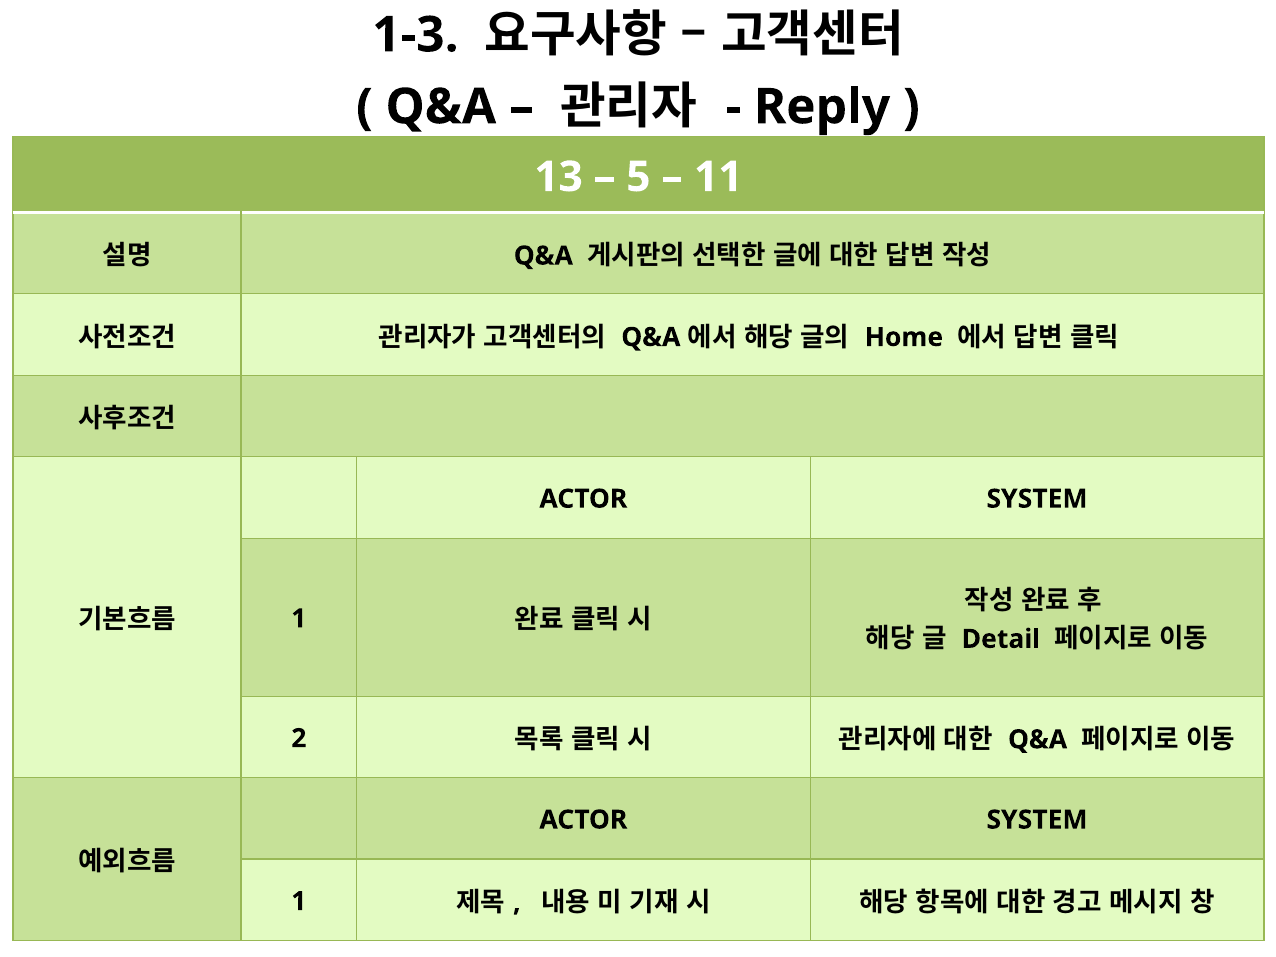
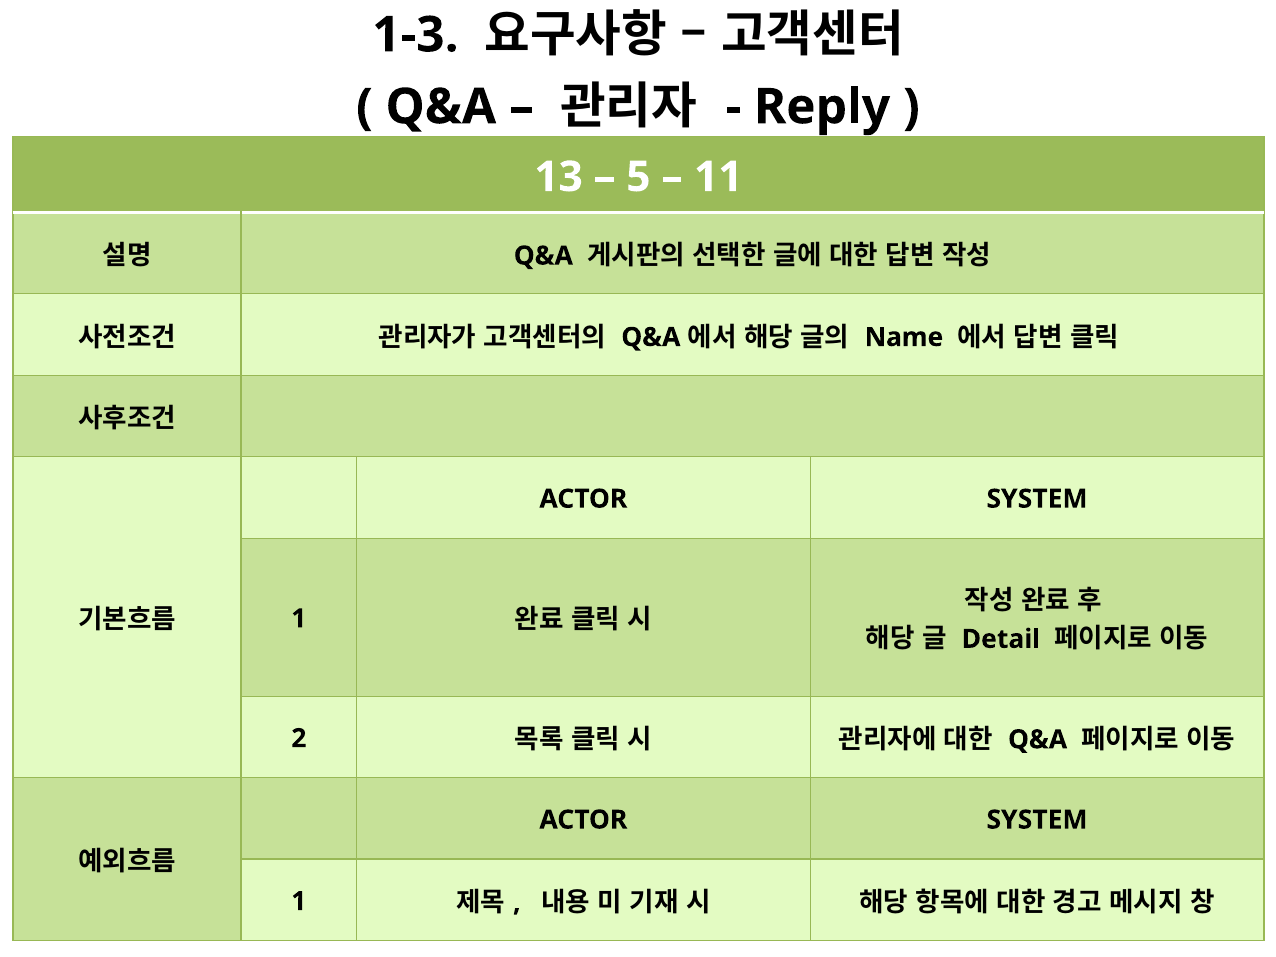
Home: Home -> Name (904, 337)
